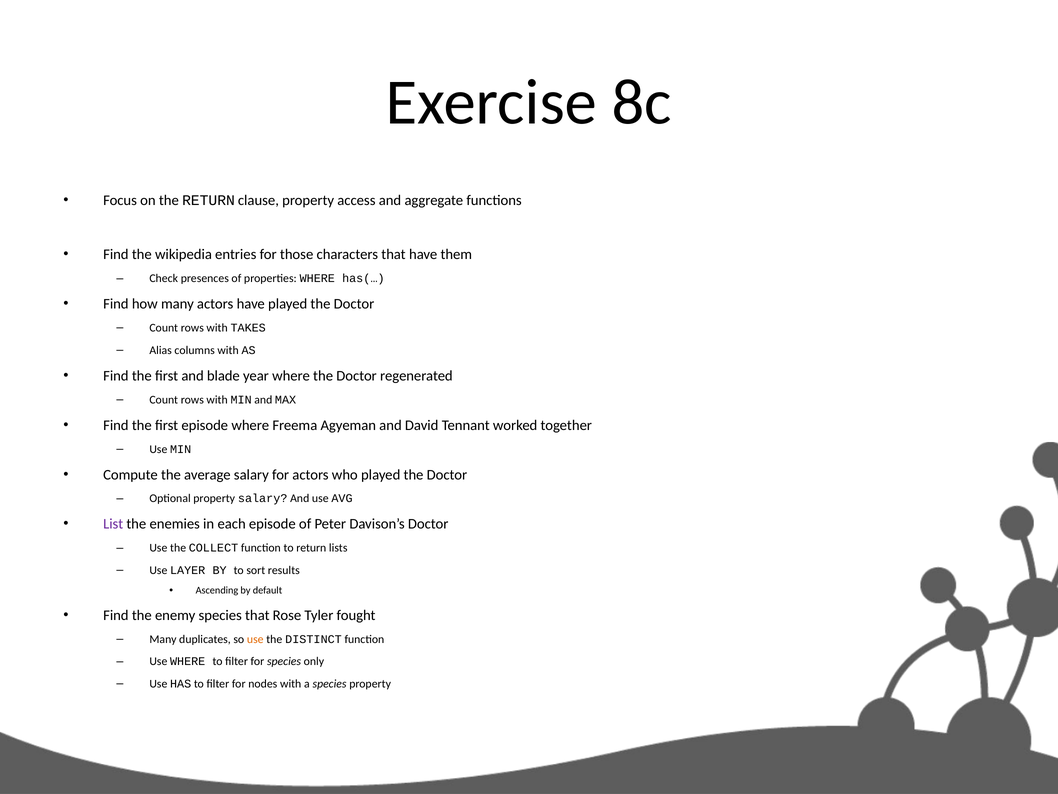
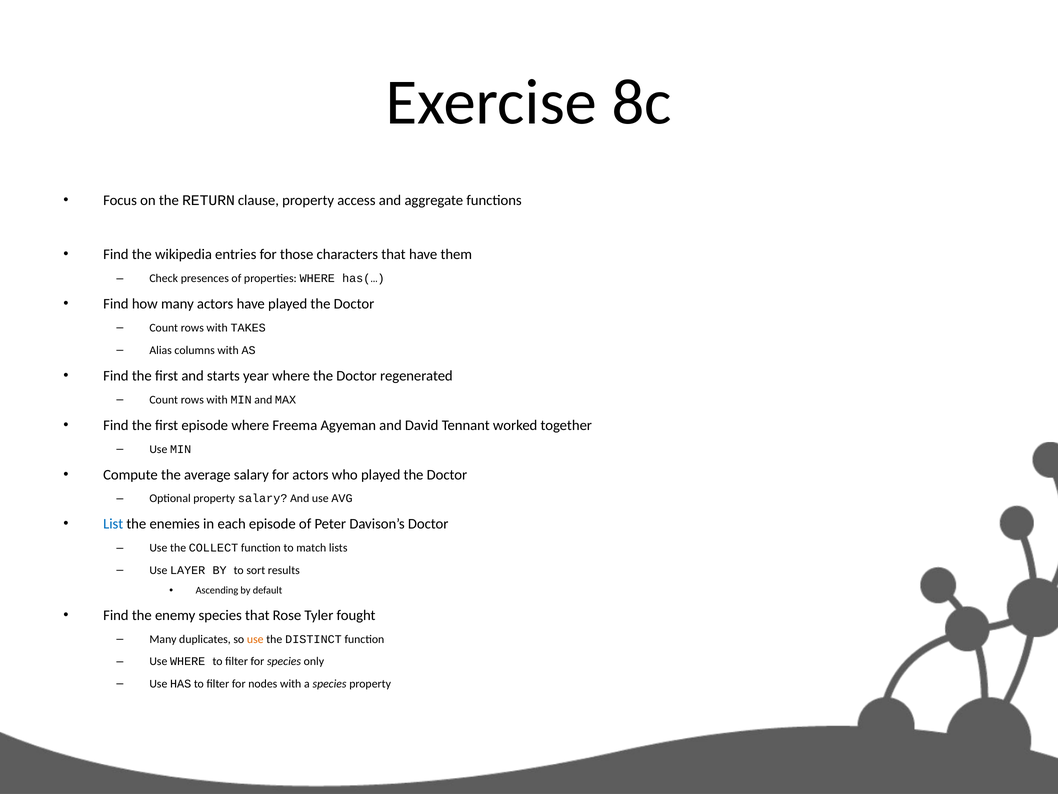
blade: blade -> starts (223, 376)
List colour: purple -> blue (113, 524)
to return: return -> match (311, 548)
